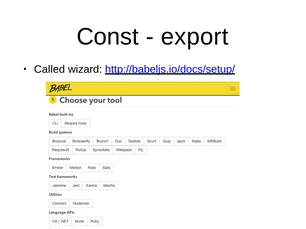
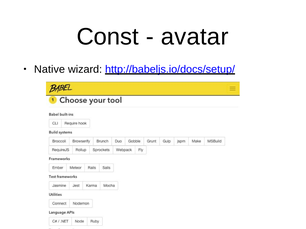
export: export -> avatar (195, 37)
Called: Called -> Native (50, 69)
